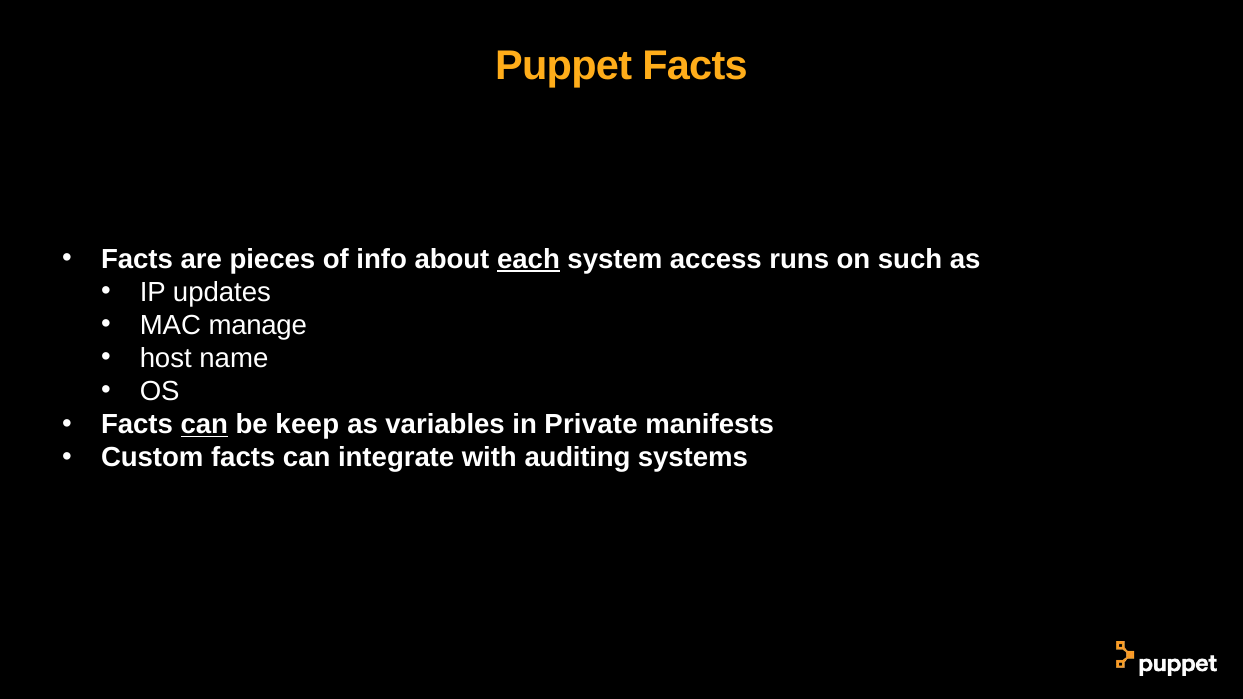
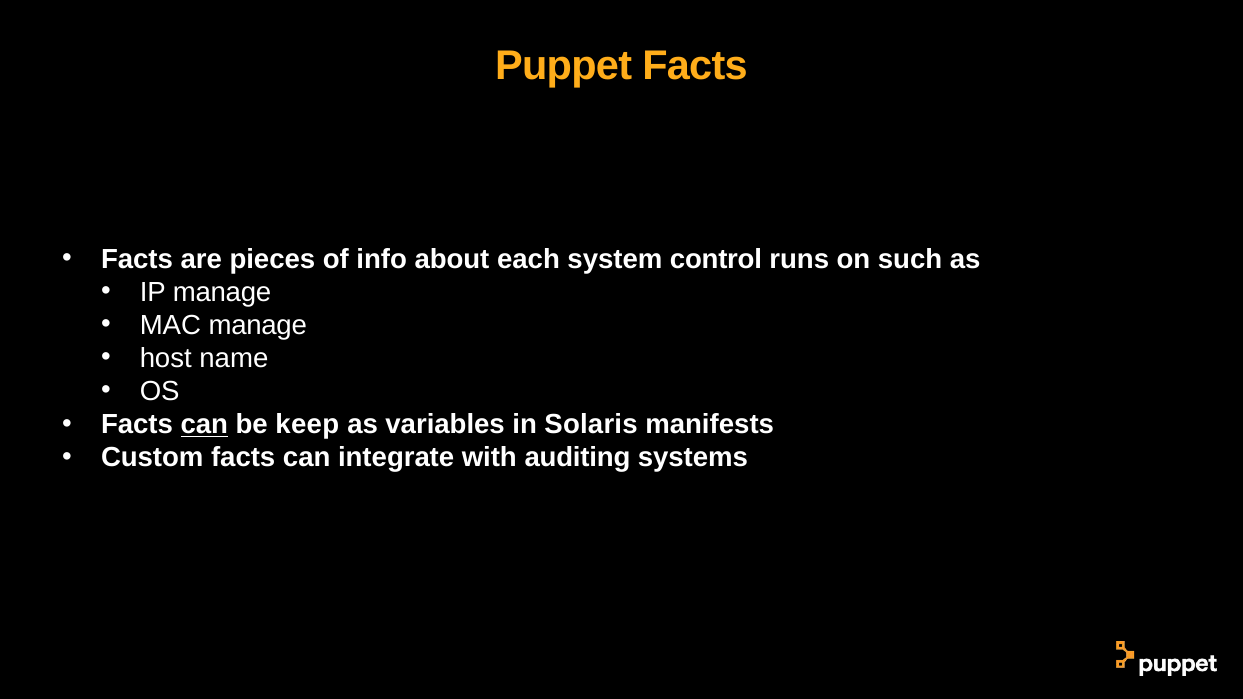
each underline: present -> none (528, 259)
access: access -> control (716, 259)
IP updates: updates -> manage (222, 292)
Private: Private -> Solaris (591, 425)
